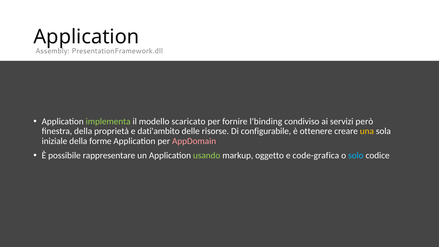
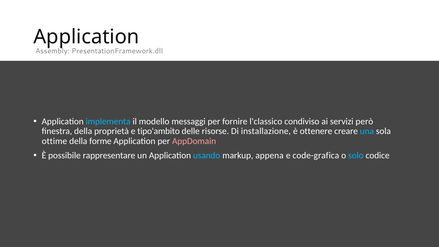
implementa colour: light green -> light blue (108, 121)
scaricato: scaricato -> messaggi (189, 121)
l'binding: l'binding -> l'classico (266, 121)
dati'ambito: dati'ambito -> tipo'ambito (159, 131)
configurabile: configurabile -> installazione (266, 131)
una colour: yellow -> light blue (367, 131)
iniziale: iniziale -> ottime (54, 141)
usando colour: light green -> light blue (207, 156)
oggetto: oggetto -> appena (270, 156)
